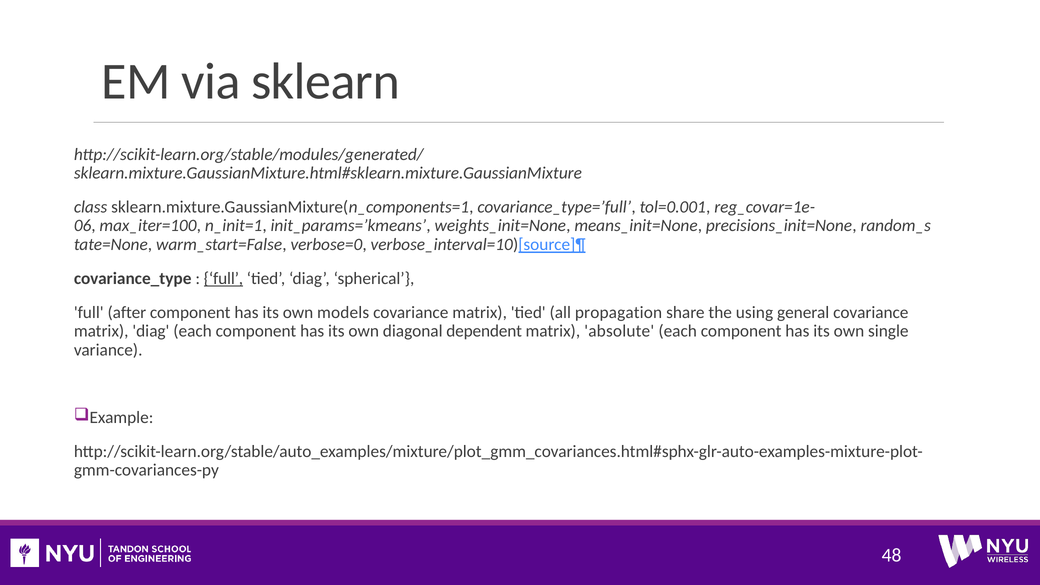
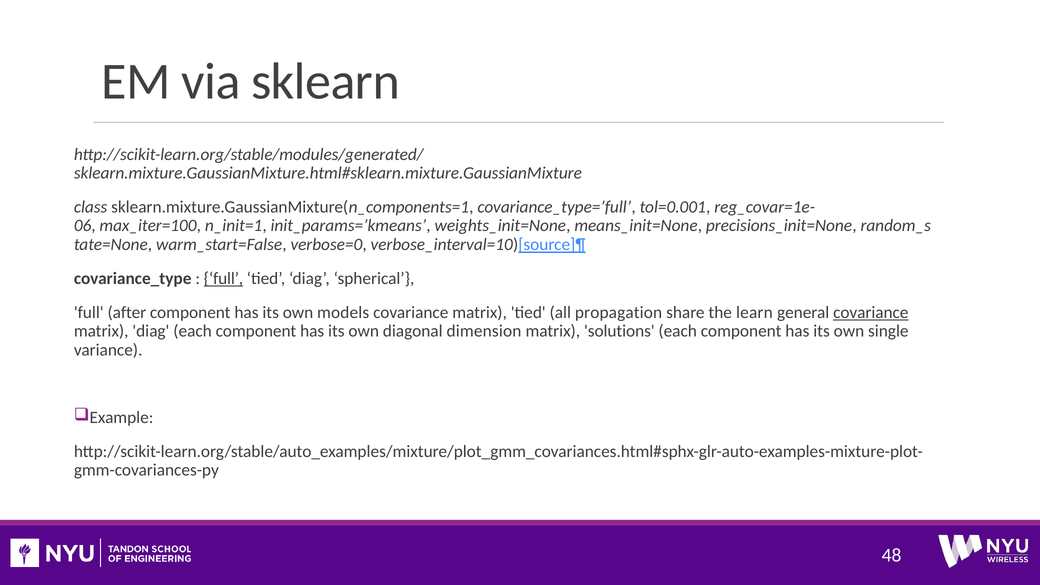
using: using -> learn (754, 312)
covariance underline: none -> present (871, 312)
dependent: dependent -> dimension (484, 331)
absolute: absolute -> solutions (619, 331)
